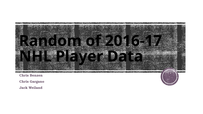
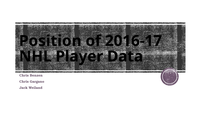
Random: Random -> Position (50, 41)
